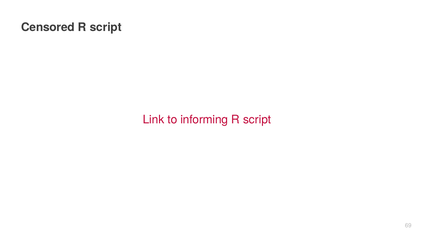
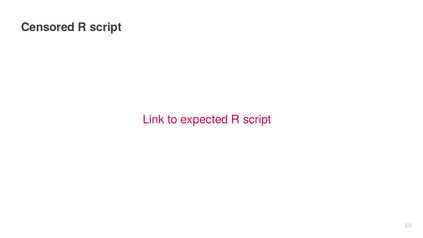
informing: informing -> expected (204, 120)
